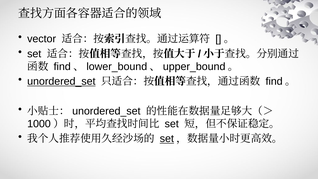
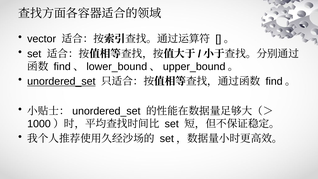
set underline: present -> none (167, 139)
